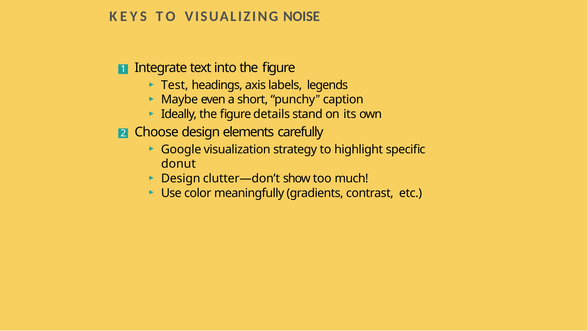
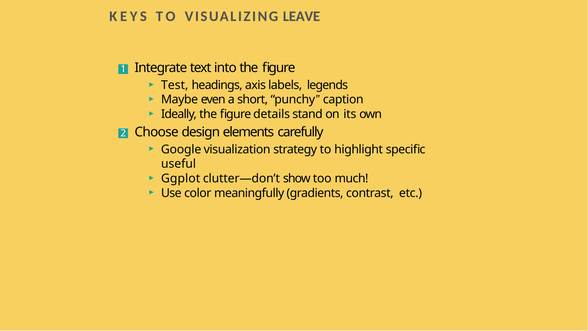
NOISE: NOISE -> LEAVE (302, 16)
donut: donut -> useful (179, 164)
Design: Design -> Ggplot (181, 178)
